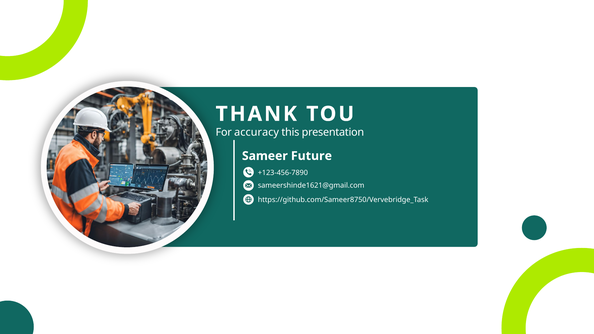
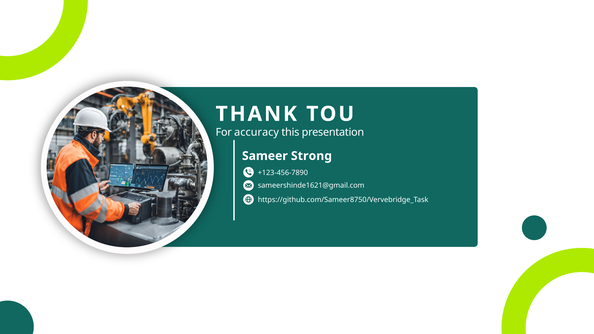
Future: Future -> Strong (311, 156)
